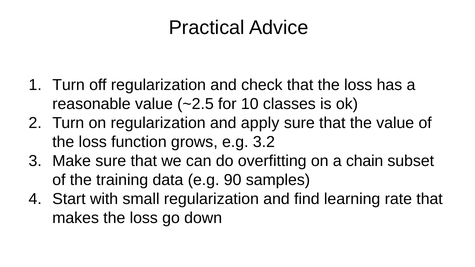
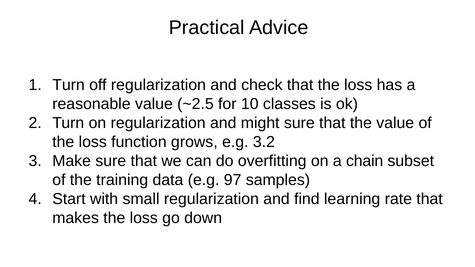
apply: apply -> might (260, 123)
90: 90 -> 97 (233, 180)
